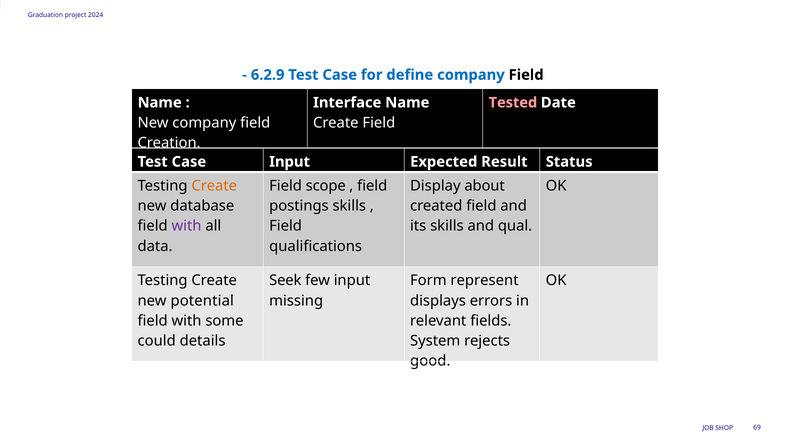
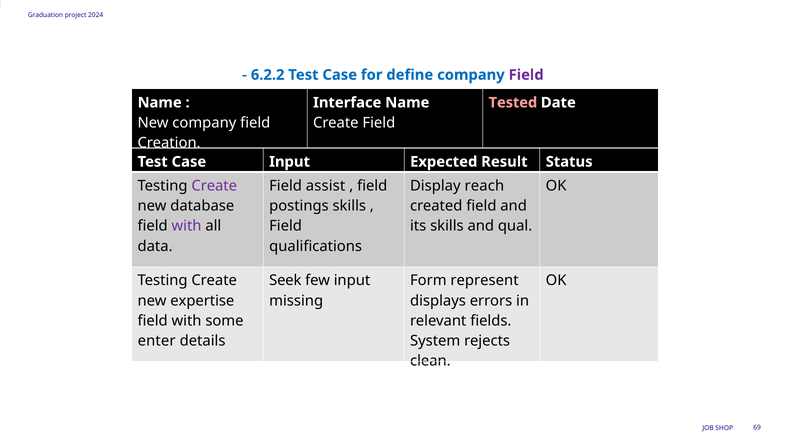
6.2.9: 6.2.9 -> 6.2.2 (268, 75)
Field colour: black -> purple (526, 75)
Create colour: orange -> purple (214, 186)
scope: scope -> assist (326, 186)
about: about -> reach (484, 186)
potential: potential -> expertise (202, 301)
could: could -> enter (157, 341)
good: good -> clean (430, 361)
